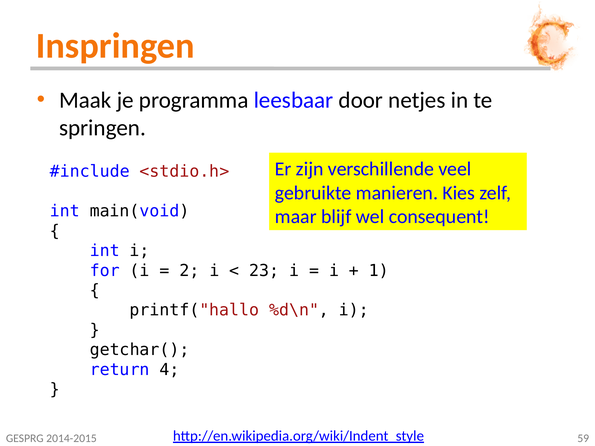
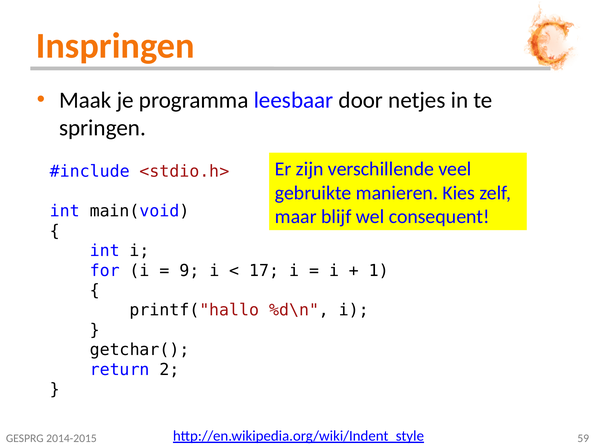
2: 2 -> 9 (189, 271)
23: 23 -> 17 (264, 271)
4: 4 -> 2 (169, 370)
